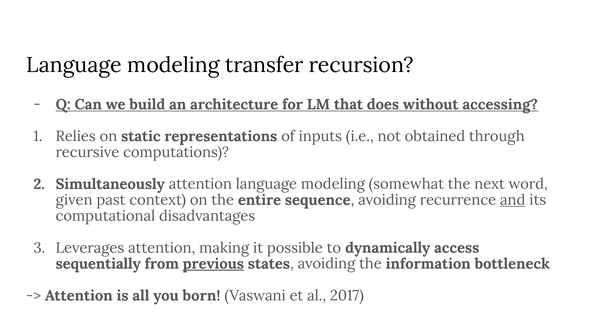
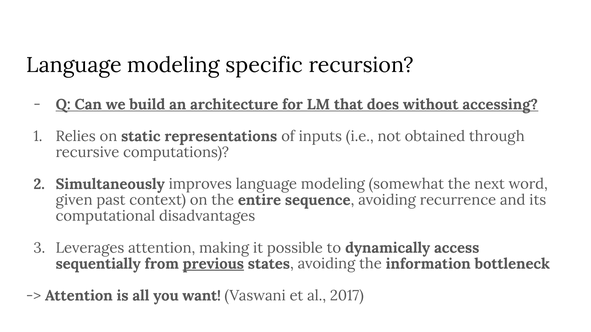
transfer: transfer -> specific (264, 65)
Simultaneously attention: attention -> improves (200, 184)
and underline: present -> none (513, 200)
born: born -> want (202, 296)
